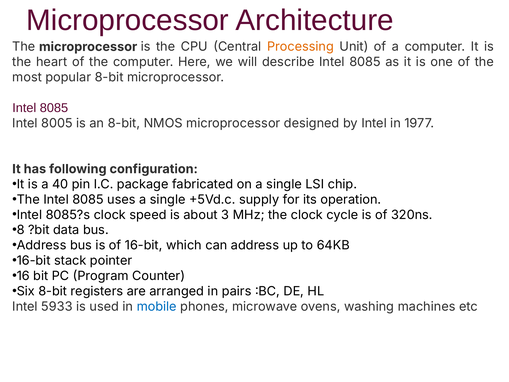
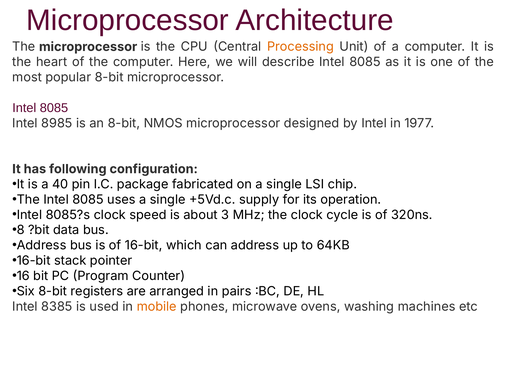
8005: 8005 -> 8985 (57, 123)
5933: 5933 -> 8385 (57, 306)
mobile colour: blue -> orange (157, 306)
